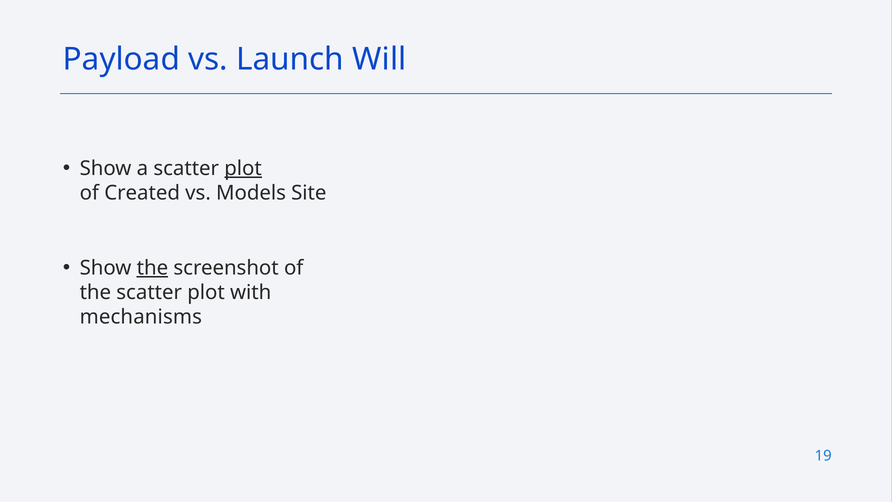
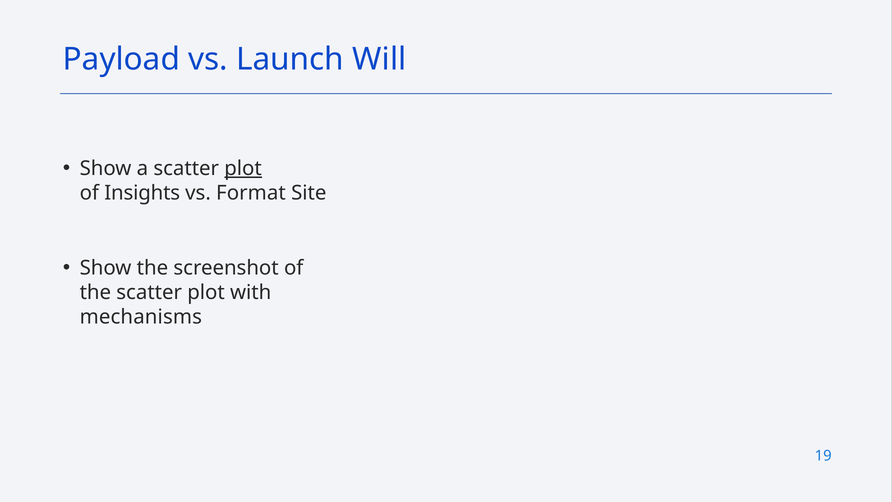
Created: Created -> Insights (142, 193)
Models: Models -> Format (251, 193)
the underline: present -> none (152, 268)
